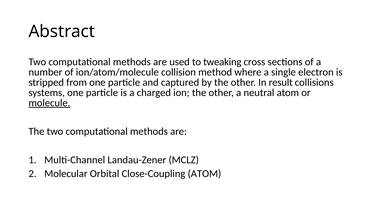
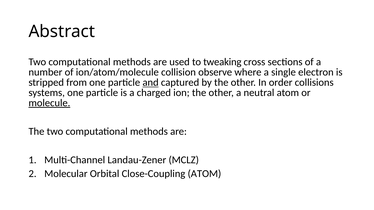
method: method -> observe (215, 72)
and underline: none -> present (151, 83)
result: result -> order (281, 83)
